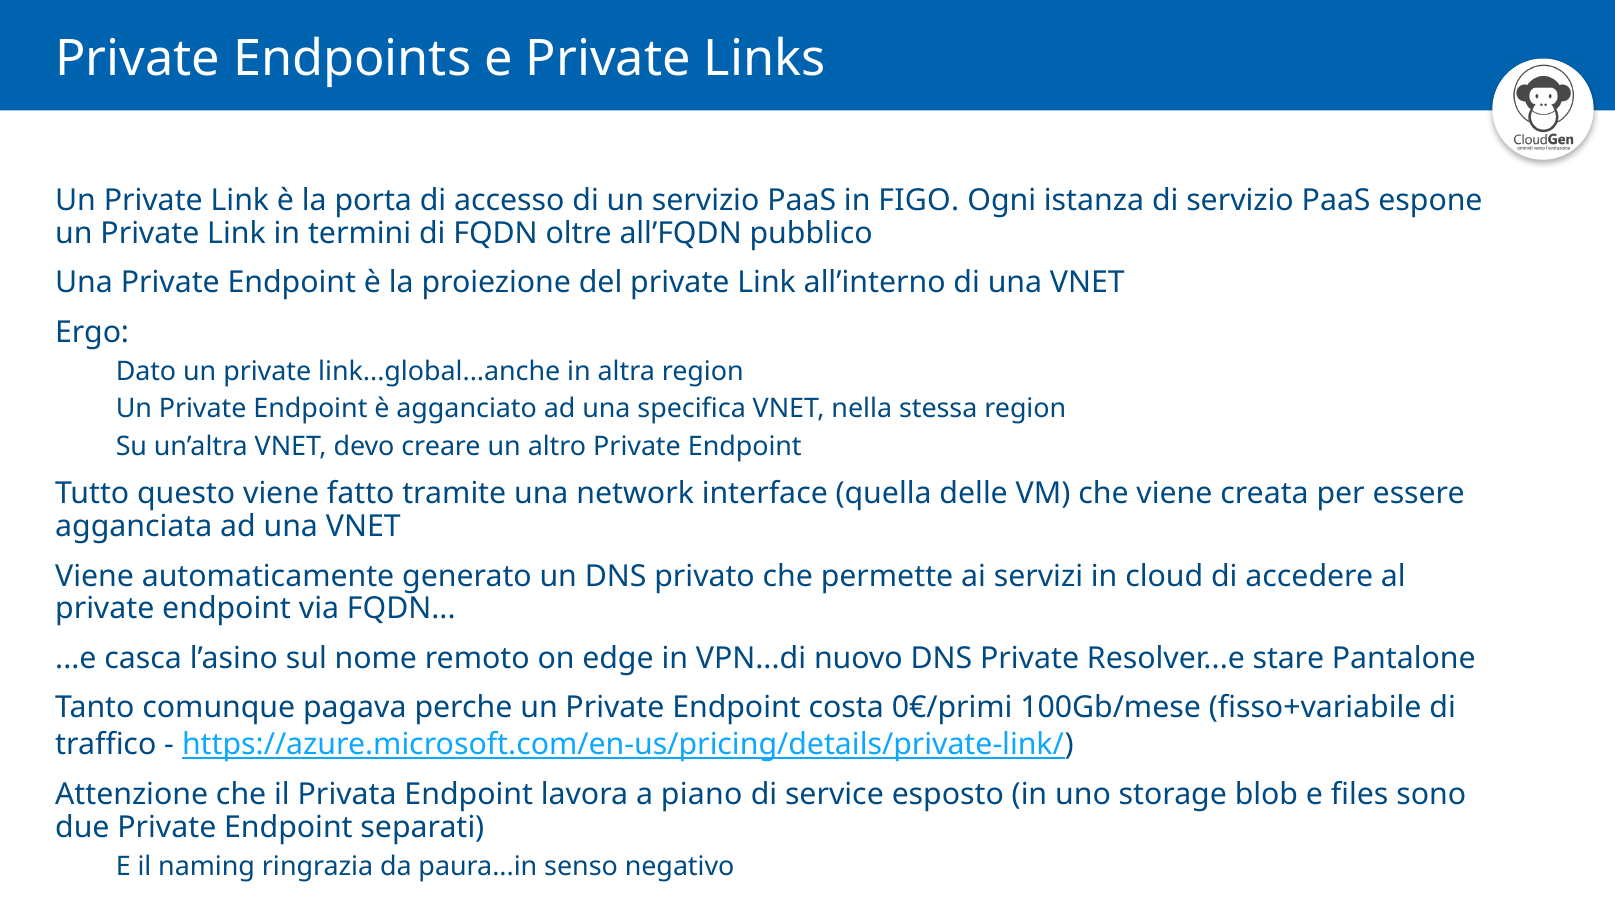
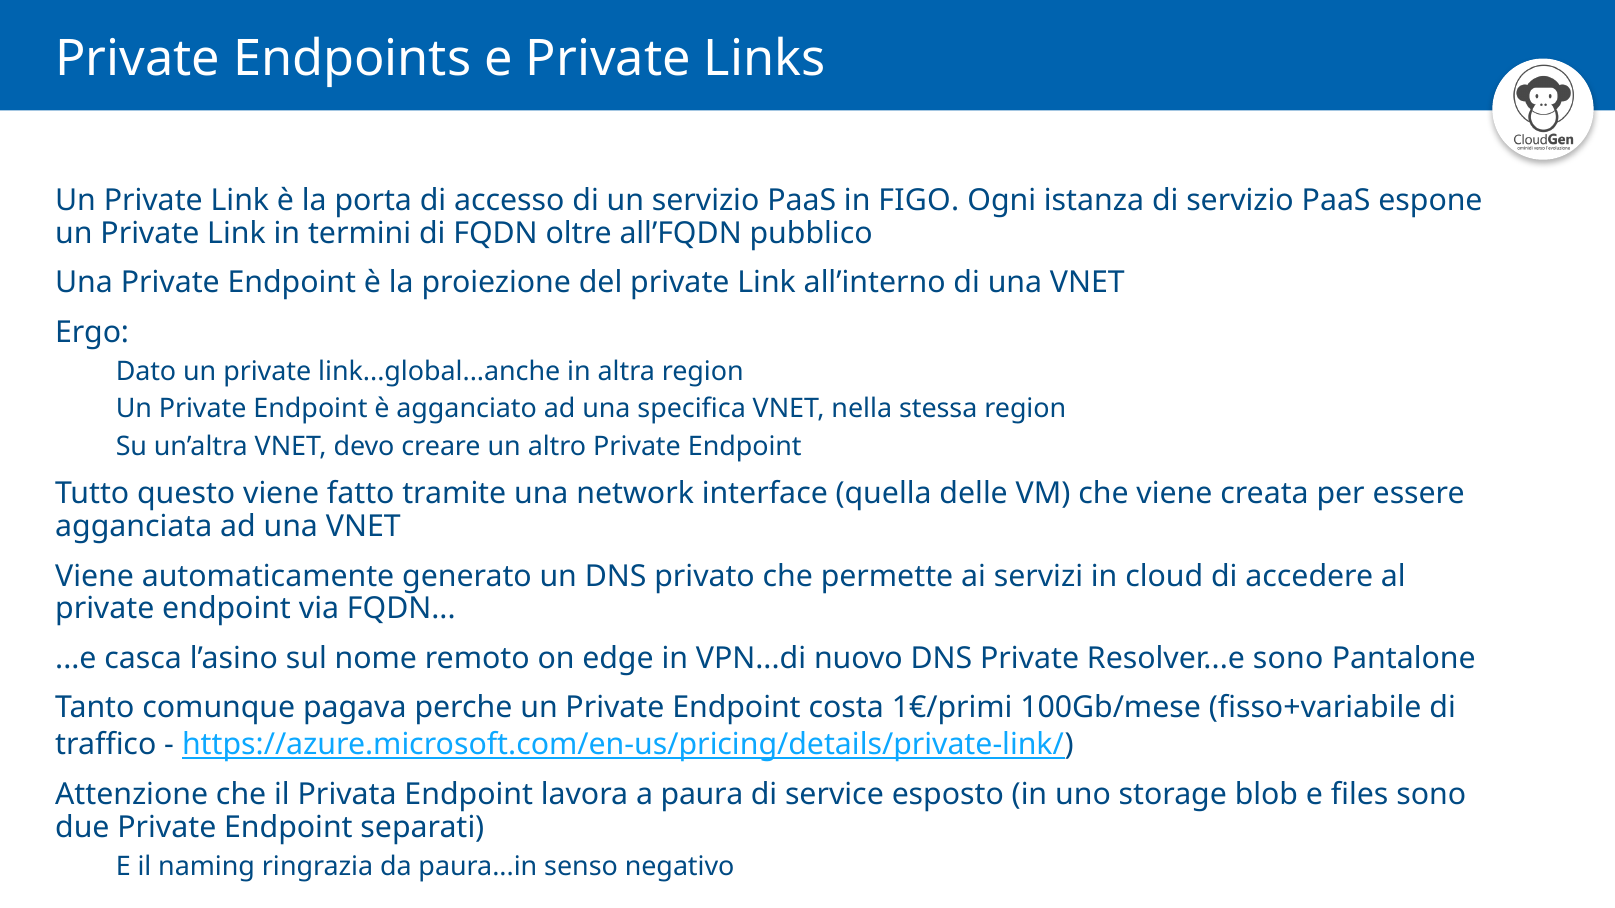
Resolver...e stare: stare -> sono (1288, 659)
0€/primi: 0€/primi -> 1€/primi (952, 708)
piano: piano -> paura (702, 795)
